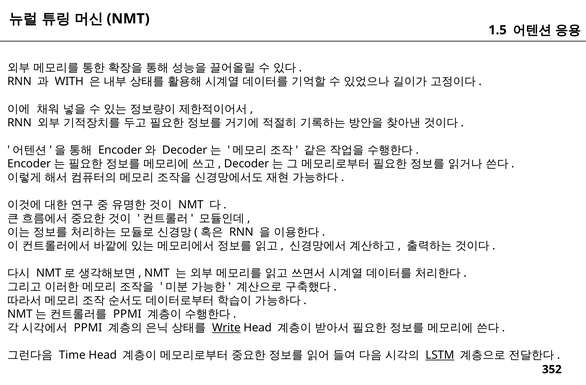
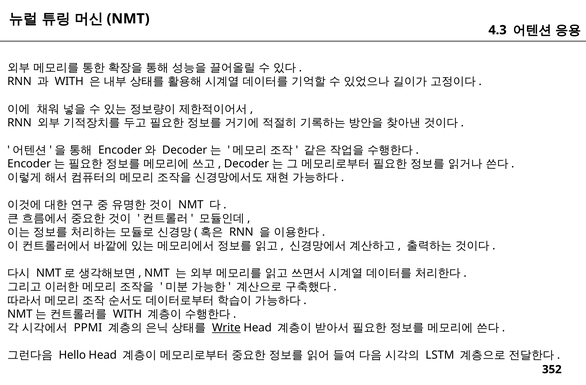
1.5: 1.5 -> 4.3 (498, 30)
PPMI: PPMI -> WITH (127, 314)
Time: Time -> Hello (72, 355)
LSTM underline: present -> none (440, 355)
